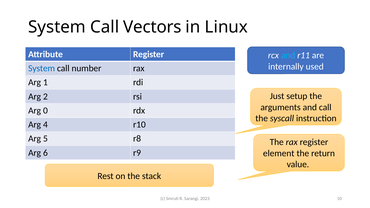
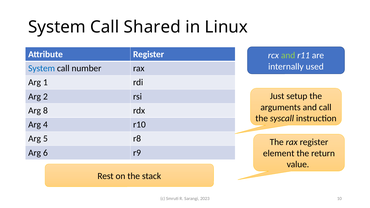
Vectors: Vectors -> Shared (152, 27)
and colour: light blue -> light green (288, 55)
0: 0 -> 8 (45, 111)
